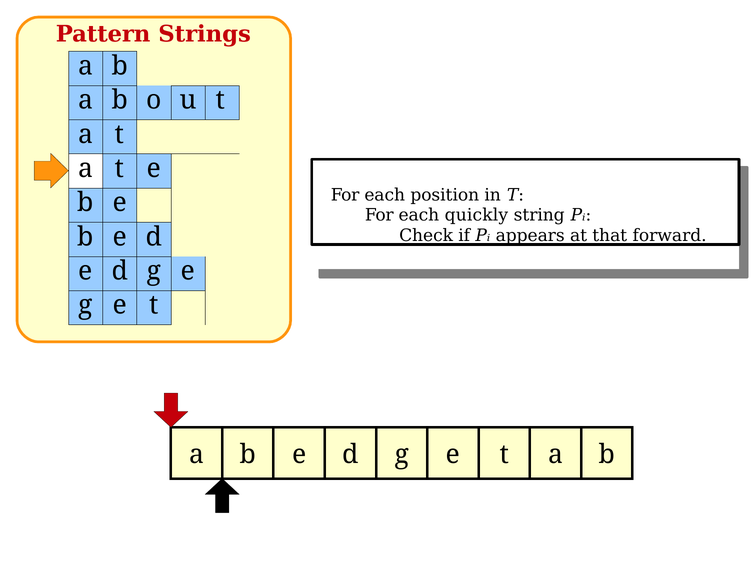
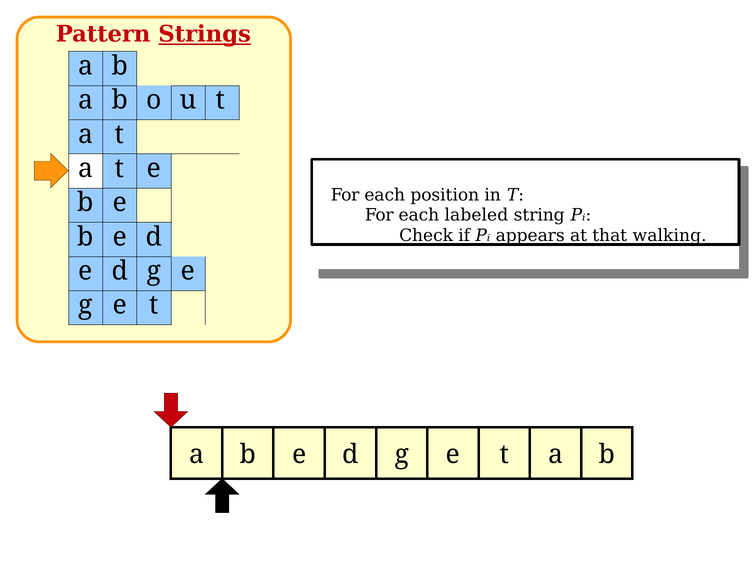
Strings underline: none -> present (205, 34)
quickly: quickly -> labeled (476, 215)
forward: forward -> walking (670, 235)
